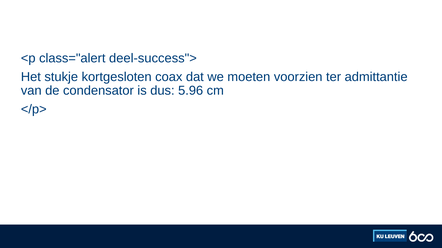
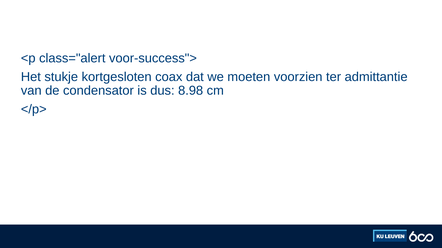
deel-success">: deel-success"> -> voor-success"> (153, 58)
5.96: 5.96 -> 8.98 (191, 91)
